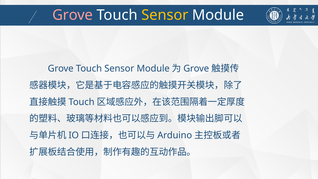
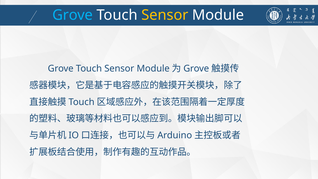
Grove colour: pink -> light blue (73, 15)
